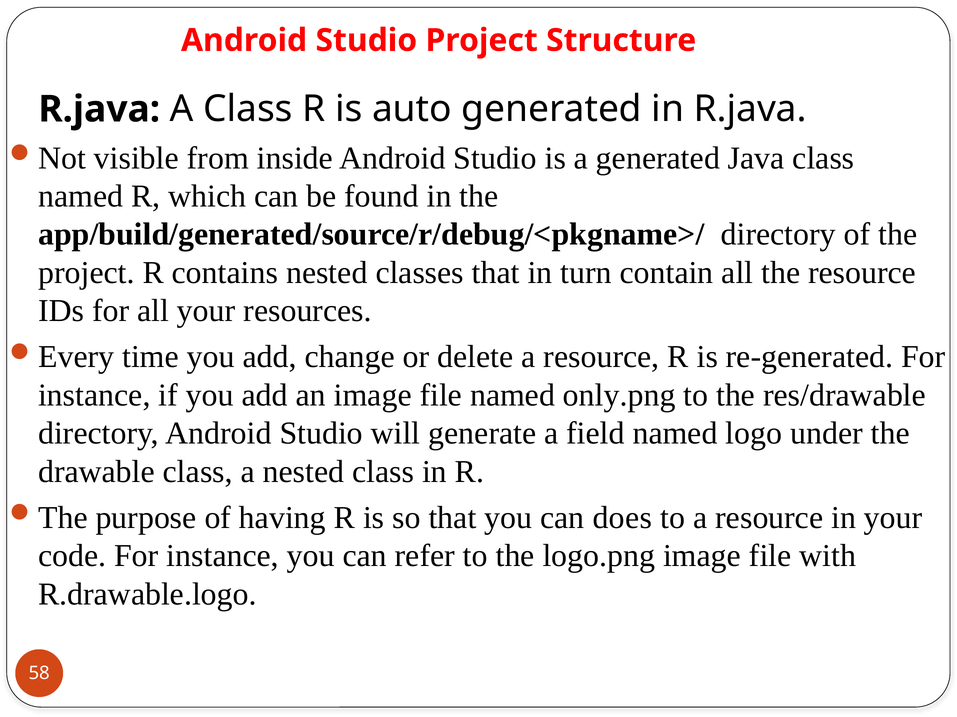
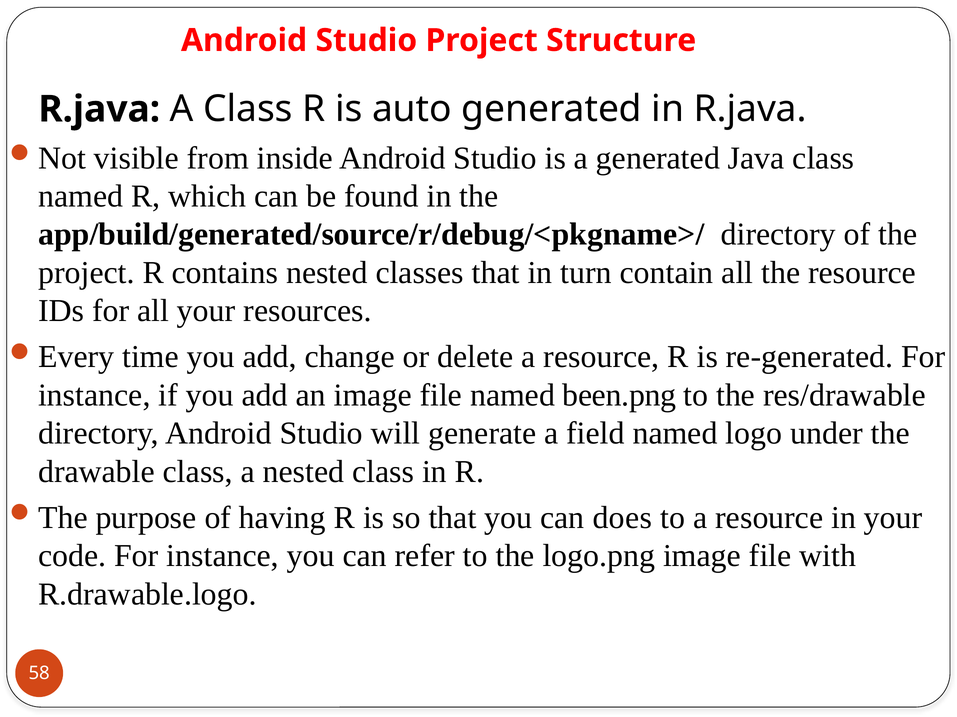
only.png: only.png -> been.png (619, 396)
